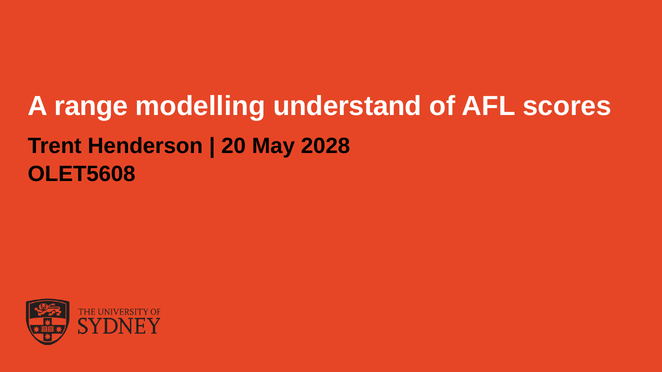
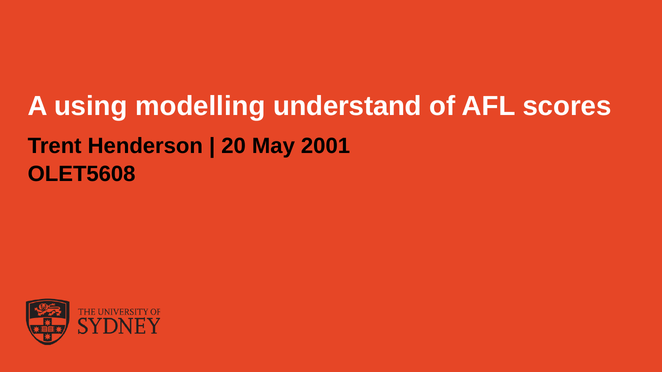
range: range -> using (91, 106)
2028: 2028 -> 2001 (326, 146)
